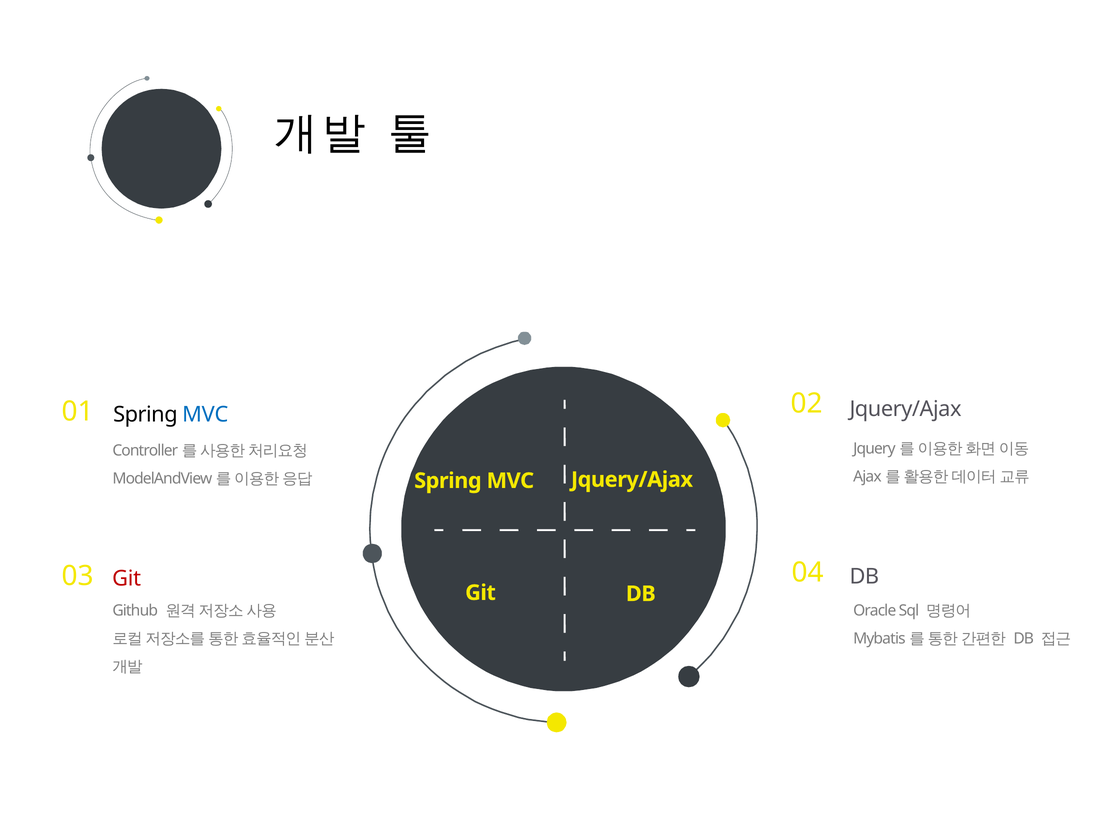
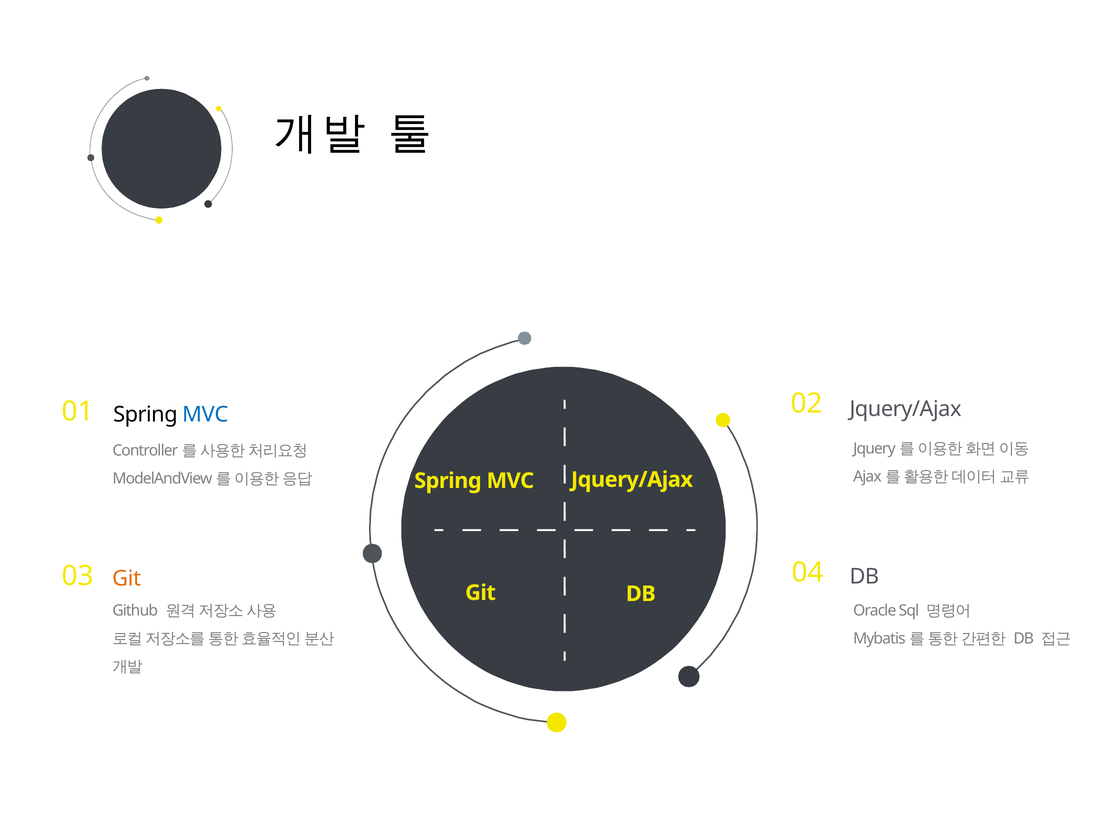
Git colour: red -> orange (127, 579)
